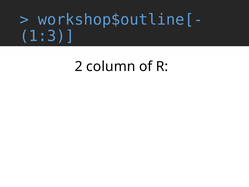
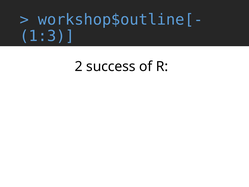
column: column -> success (111, 66)
